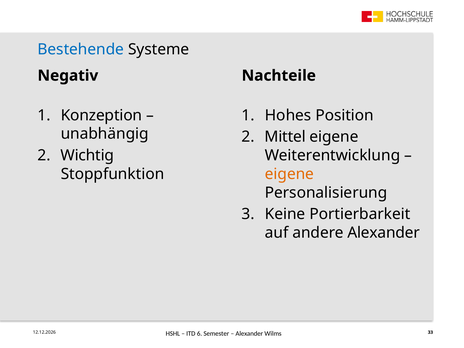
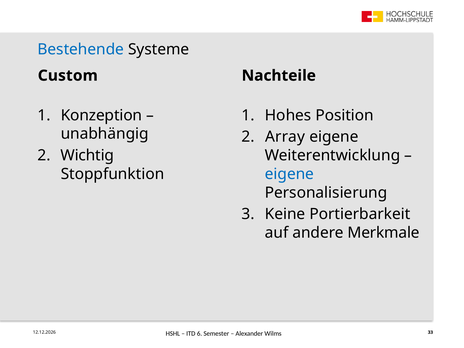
Negativ: Negativ -> Custom (68, 76)
Mittel: Mittel -> Array (285, 137)
eigene colour: orange -> blue (289, 174)
andere Alexander: Alexander -> Merkmale (384, 233)
